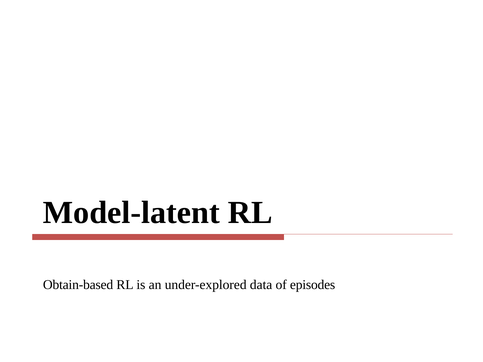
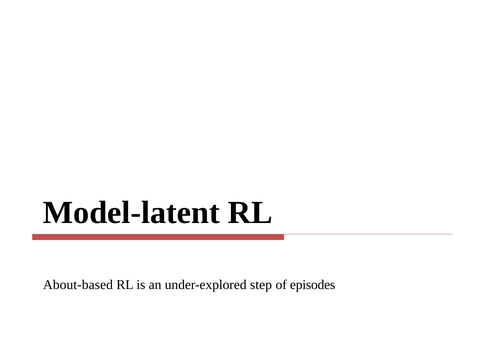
Obtain-based: Obtain-based -> About-based (78, 285)
data: data -> step (261, 285)
